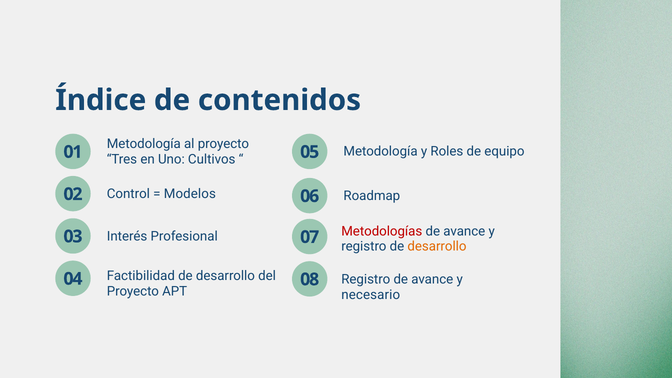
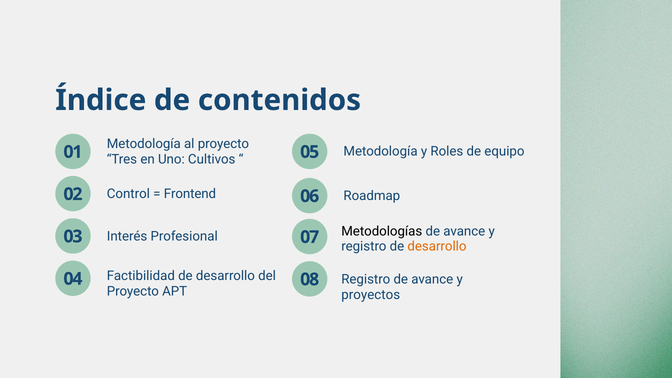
Modelos: Modelos -> Frontend (190, 194)
Metodologías colour: red -> black (382, 231)
necesario: necesario -> proyectos (371, 295)
